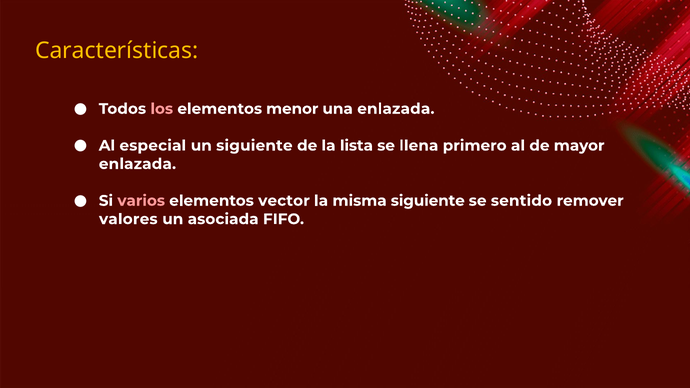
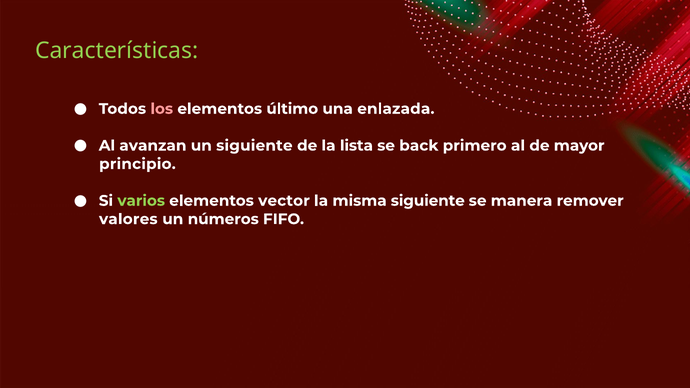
Características colour: yellow -> light green (117, 51)
menor: menor -> último (292, 109)
especial: especial -> avanzan (153, 146)
llena: llena -> back (419, 146)
enlazada: enlazada -> principio (137, 164)
varios colour: pink -> light green (141, 201)
sentido: sentido -> manera (522, 201)
asociada: asociada -> números (223, 219)
